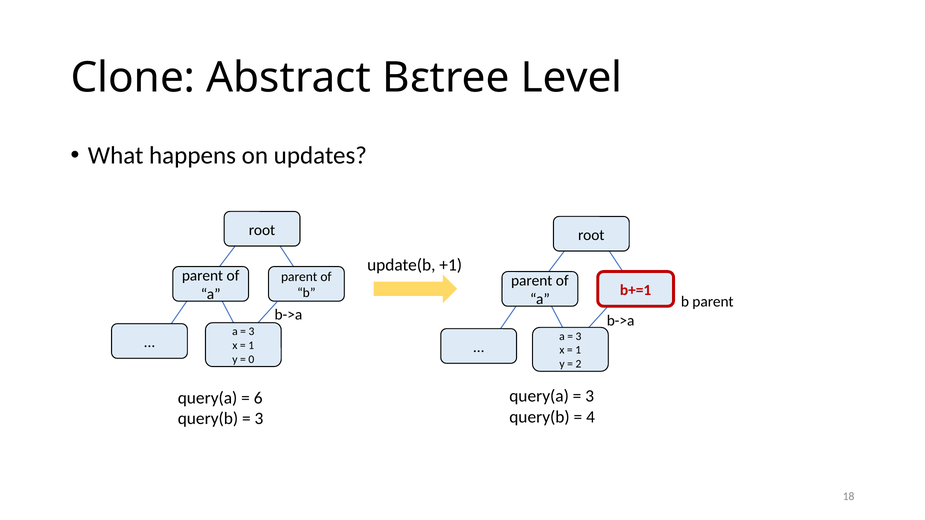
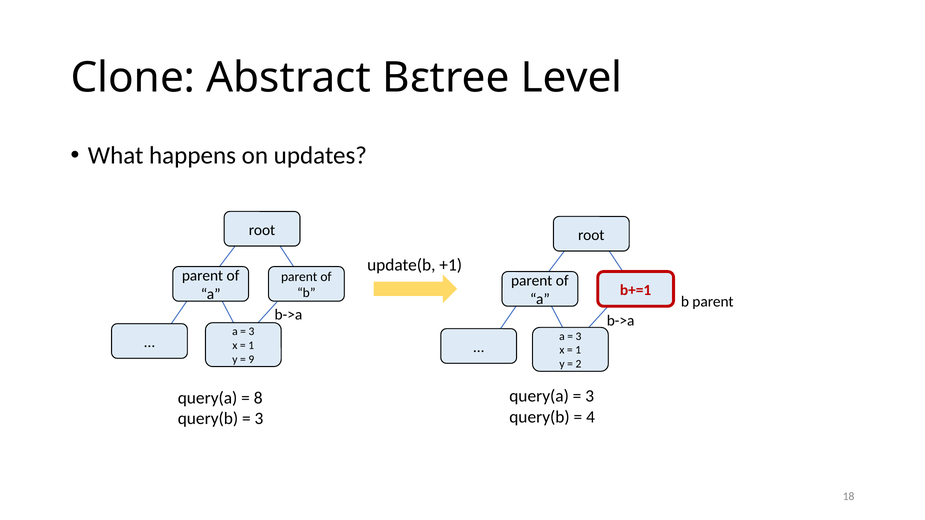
0: 0 -> 9 (251, 360)
6: 6 -> 8 (258, 398)
